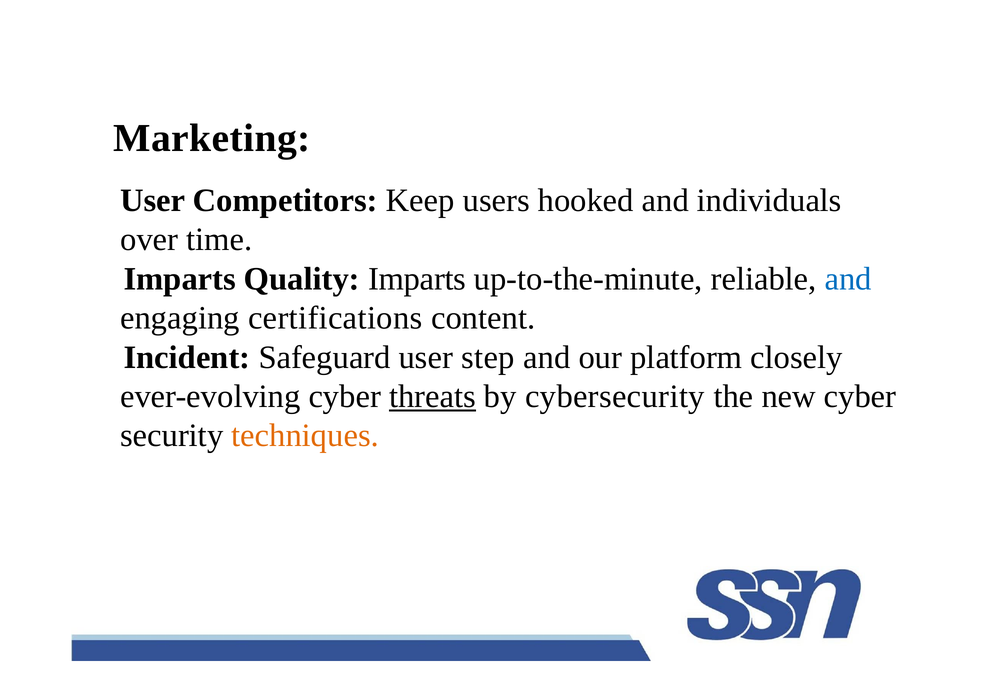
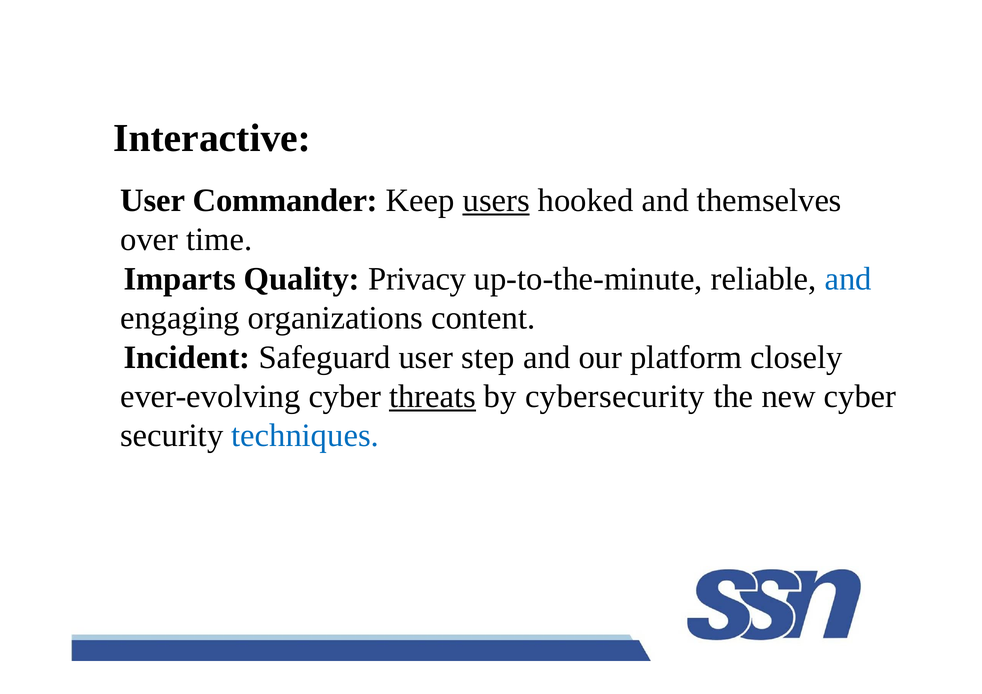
Marketing: Marketing -> Interactive (212, 138)
Competitors: Competitors -> Commander (285, 200)
users underline: none -> present (496, 200)
individuals: individuals -> themselves (769, 200)
Quality Imparts: Imparts -> Privacy (417, 279)
certifications: certifications -> organizations (335, 318)
techniques colour: orange -> blue (305, 436)
